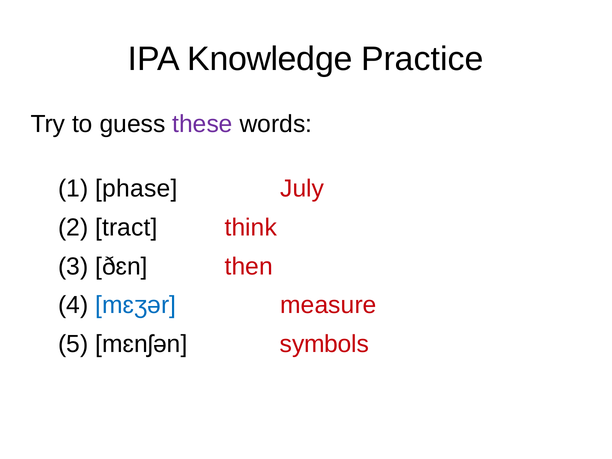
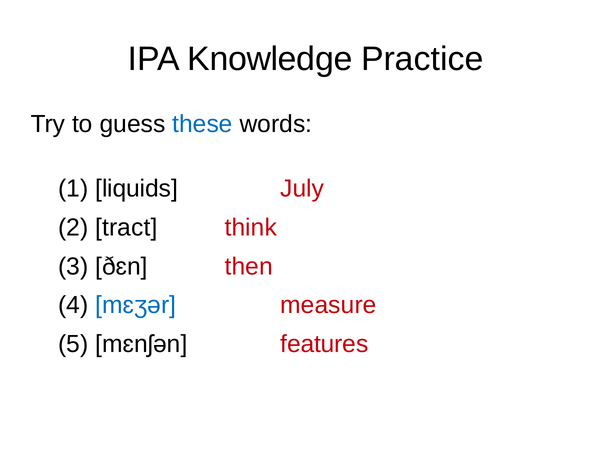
these colour: purple -> blue (202, 124)
phase: phase -> liquids (137, 189)
symbols: symbols -> features (324, 344)
